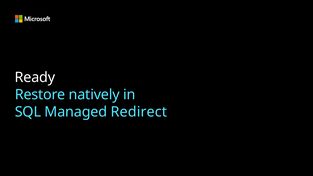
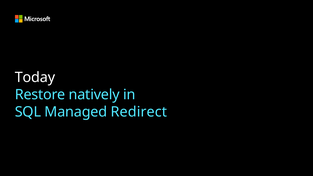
Ready: Ready -> Today (35, 78)
